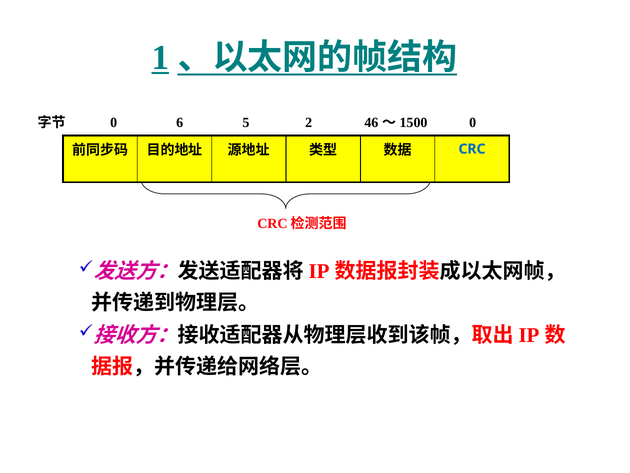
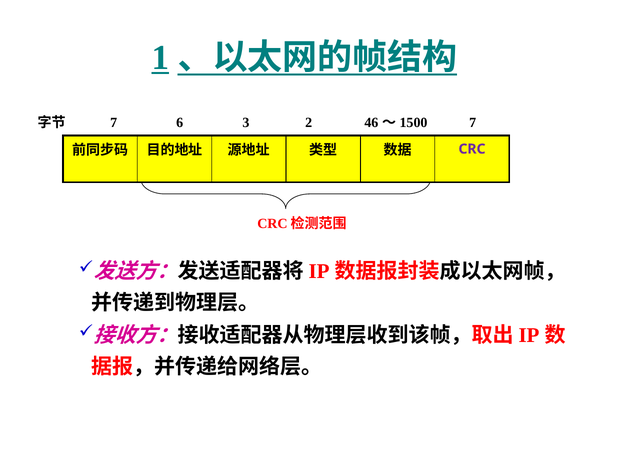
0: 0 -> 7 (114, 123)
5: 5 -> 3 (246, 123)
0: 0 -> 7 (473, 123)
CRC colour: blue -> purple (472, 149)
